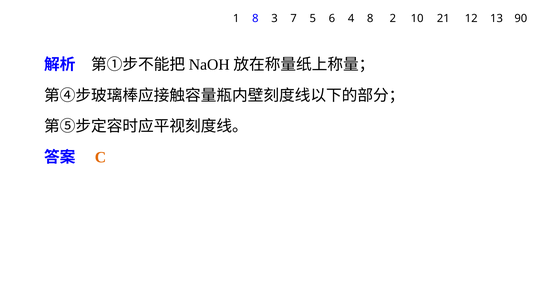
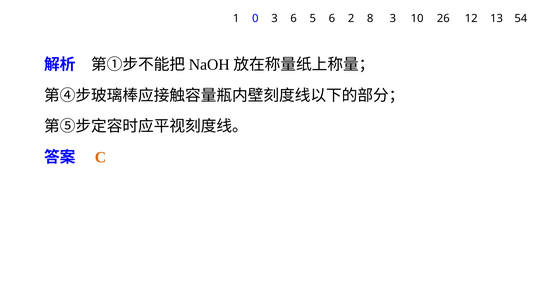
1 8: 8 -> 0 (255, 19)
3 7: 7 -> 6 (294, 19)
4: 4 -> 2 (351, 19)
8 2: 2 -> 3 (393, 19)
21: 21 -> 26 (443, 19)
90: 90 -> 54 (521, 19)
